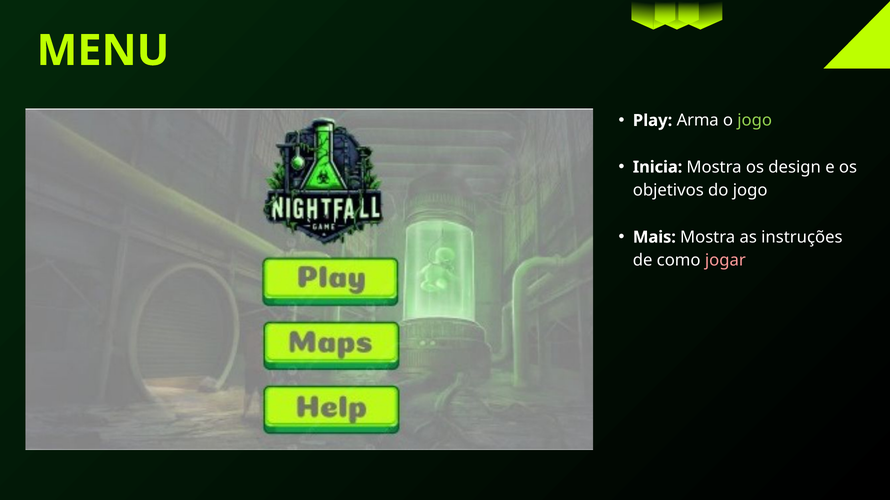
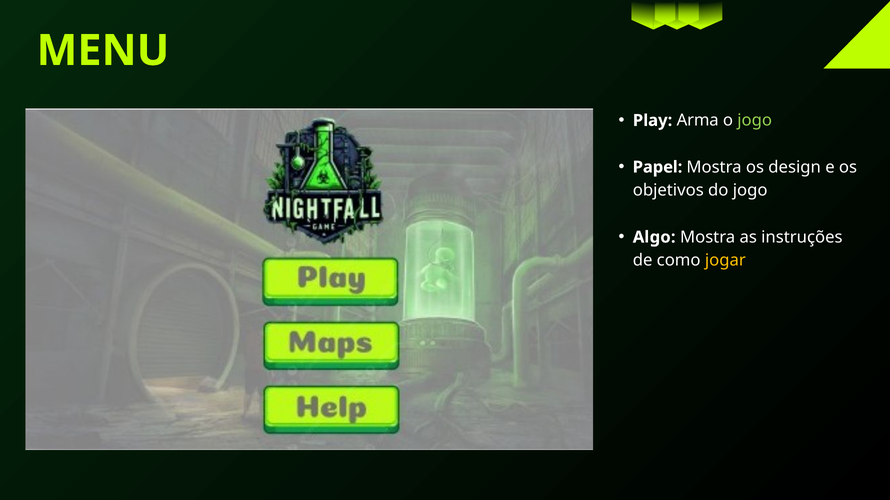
Inicia: Inicia -> Papel (658, 167)
Mais: Mais -> Algo (654, 237)
jogar colour: pink -> yellow (725, 261)
